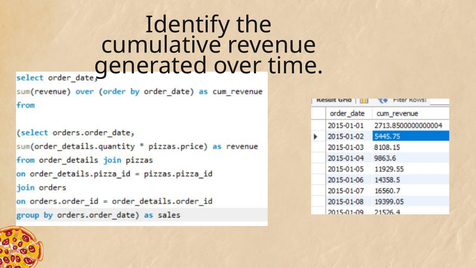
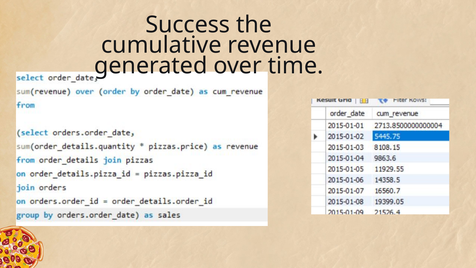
Identify: Identify -> Success (188, 25)
